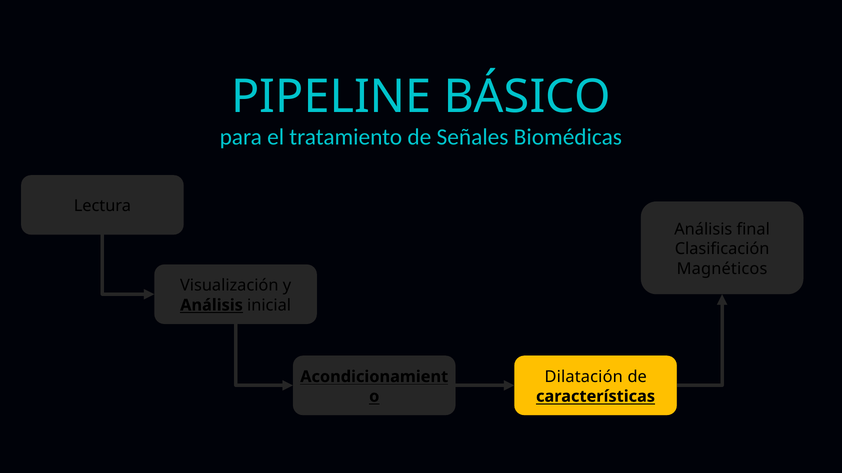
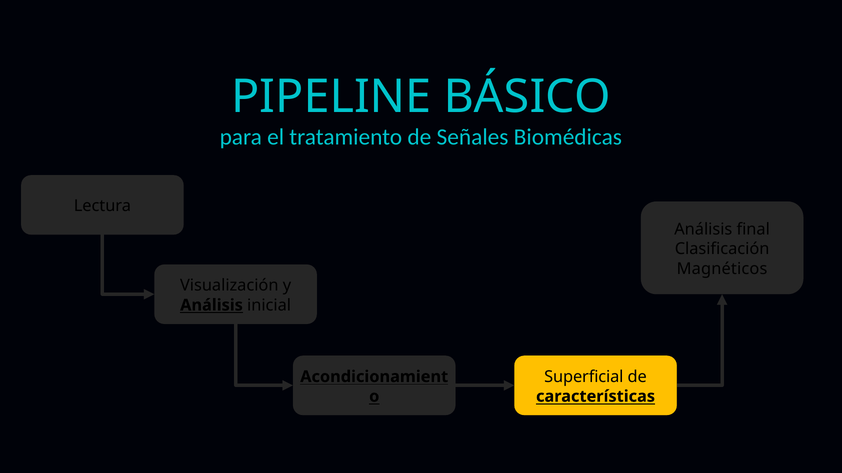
Dilatación: Dilatación -> Superficial (584, 377)
